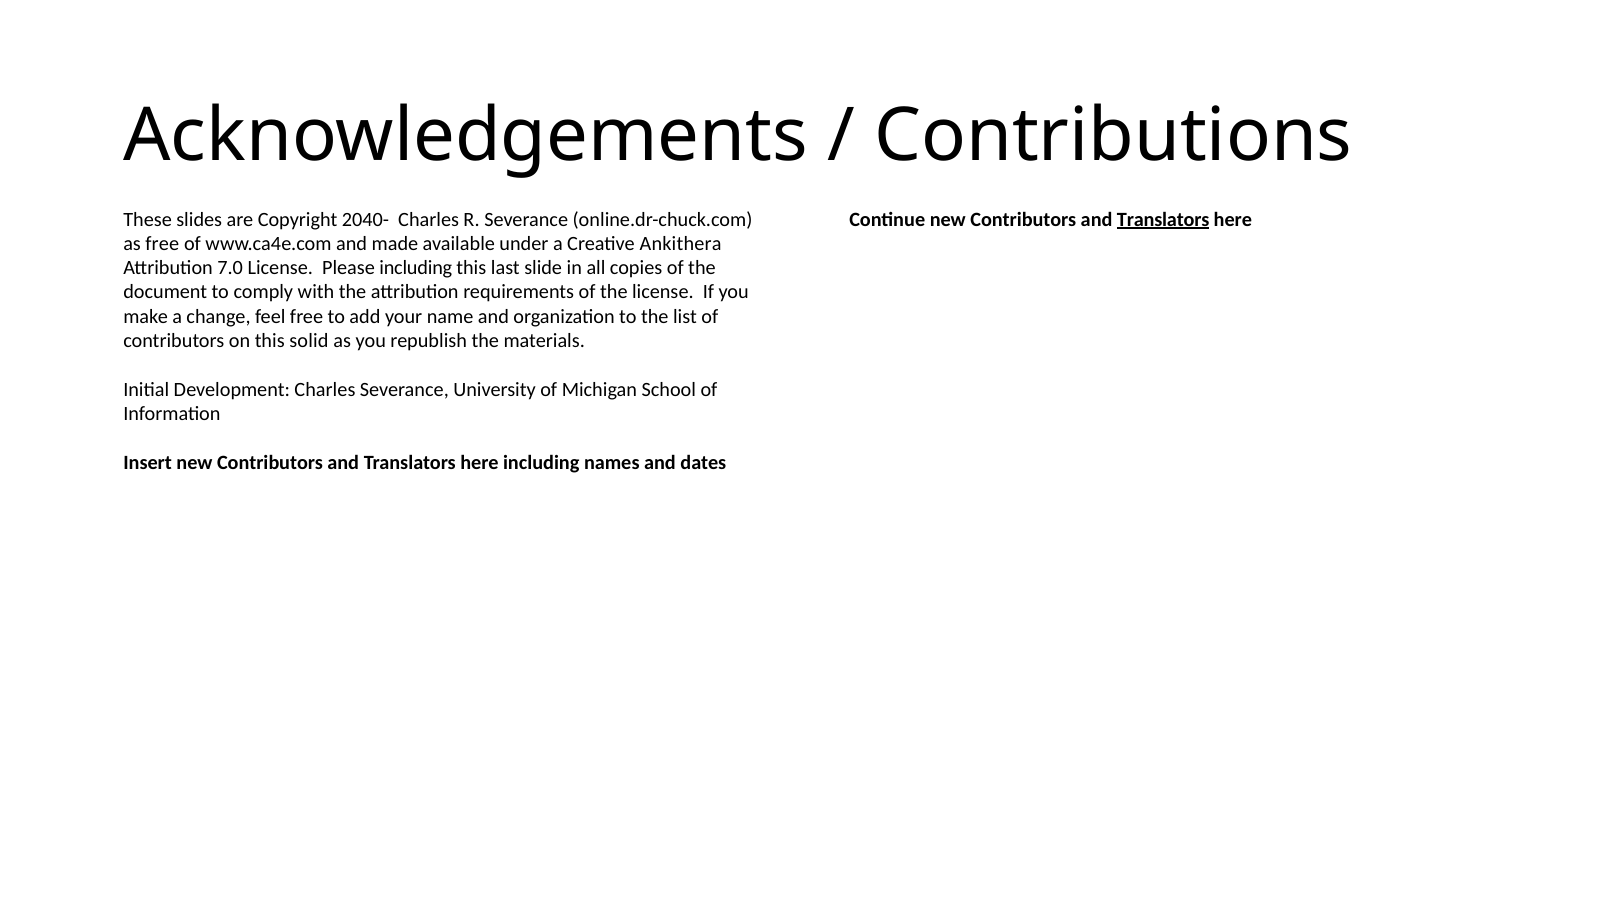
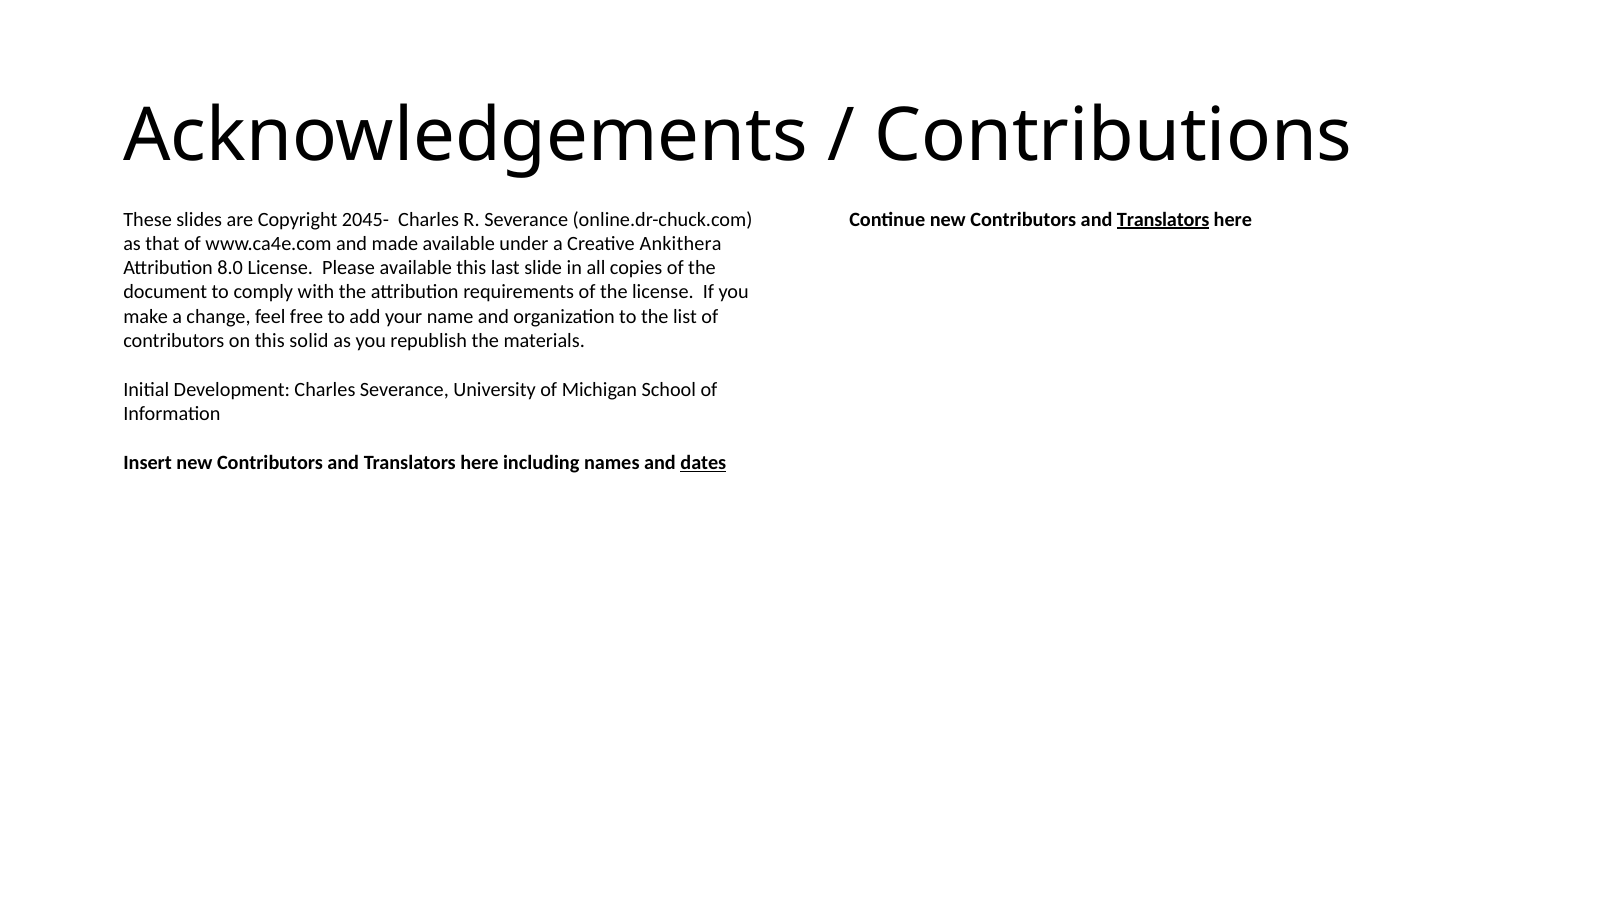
2040-: 2040- -> 2045- (366, 219)
as free: free -> that (162, 244)
7.0: 7.0 -> 8.0 (230, 268)
Please including: including -> available (416, 268)
dates underline: none -> present (703, 462)
